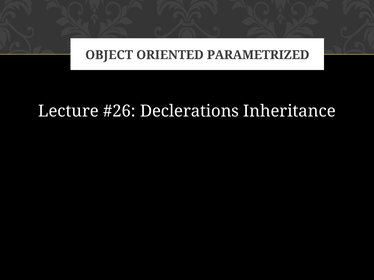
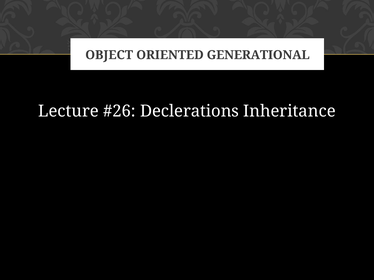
PARAMETRIZED: PARAMETRIZED -> GENERATIONAL (258, 55)
